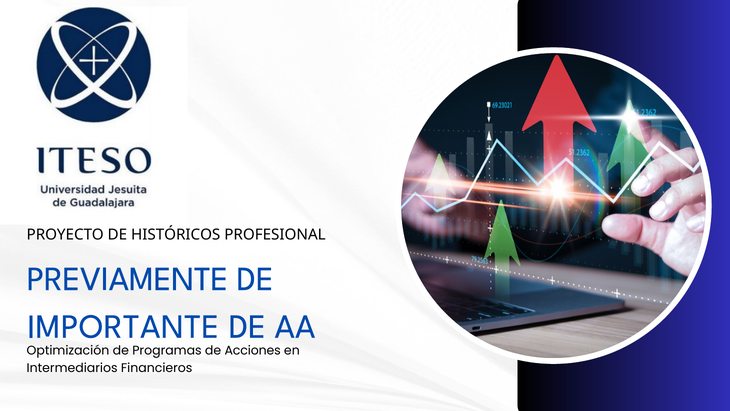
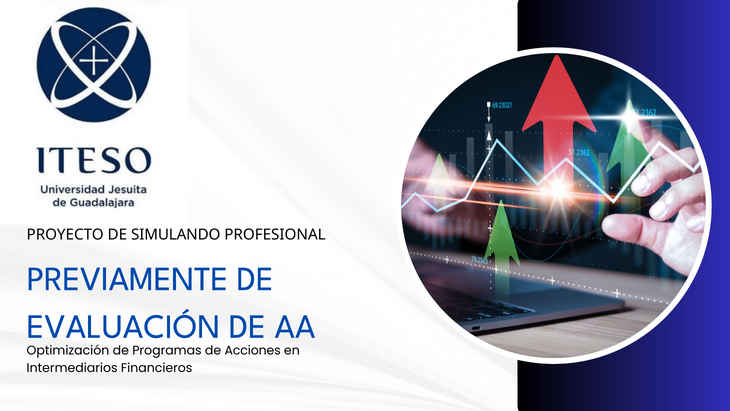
HISTÓRICOS: HISTÓRICOS -> SIMULANDO (176, 235)
IMPORTANTE: IMPORTANTE -> EVALUACIÓN (123, 326)
